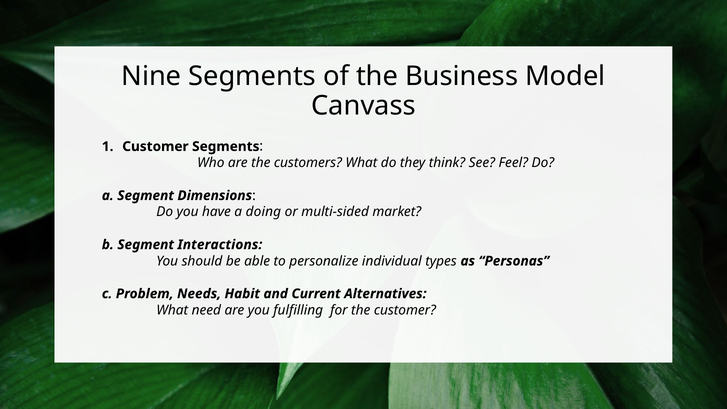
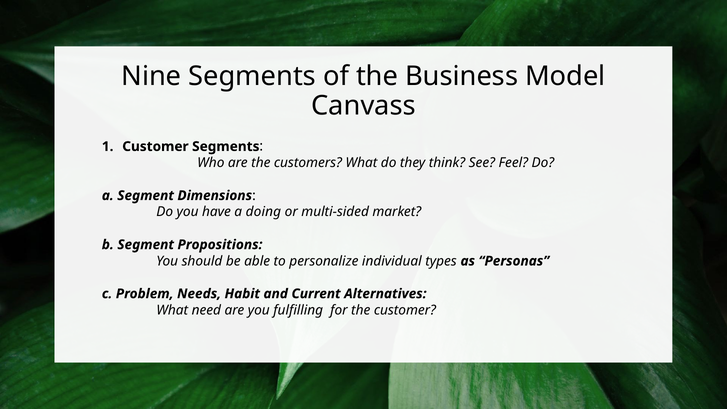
Interactions: Interactions -> Propositions (220, 245)
